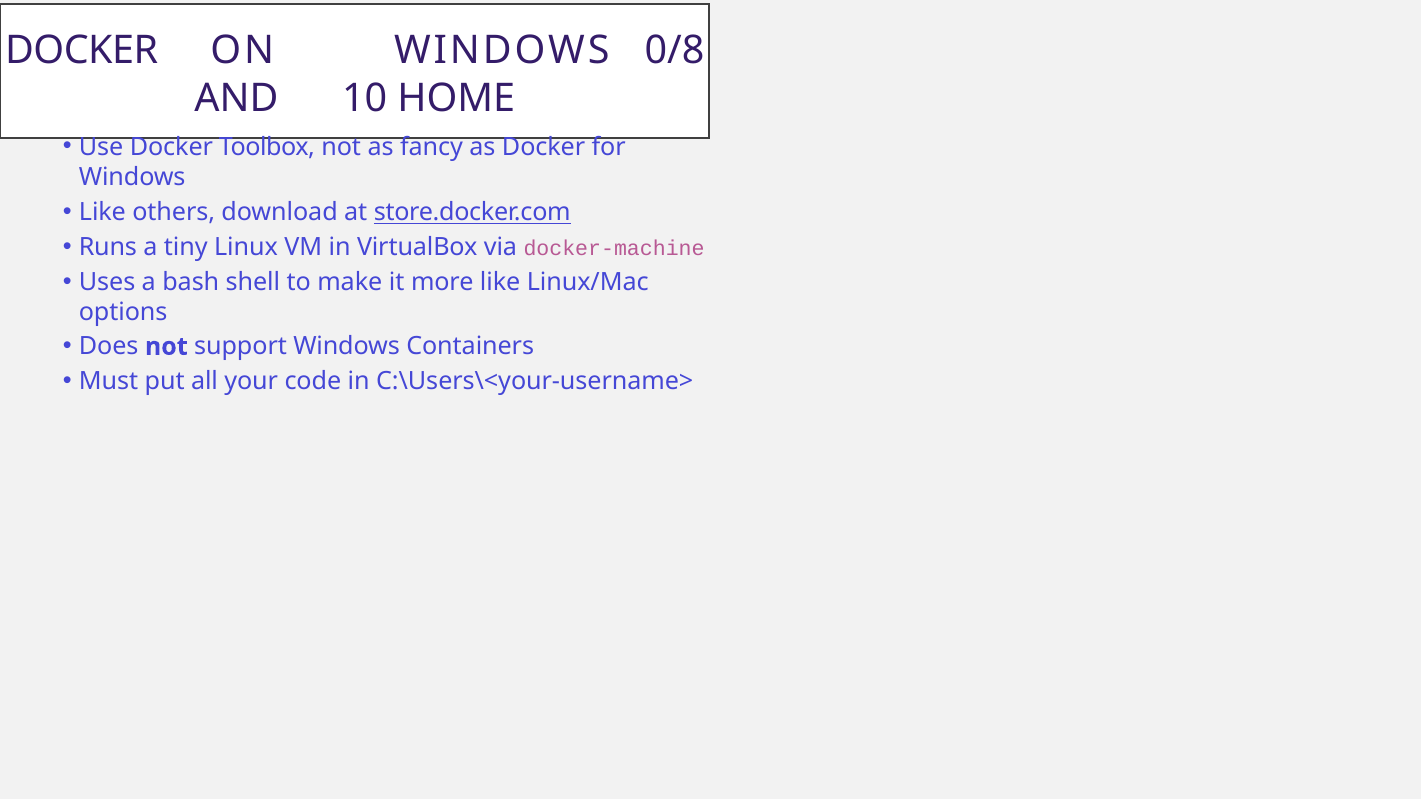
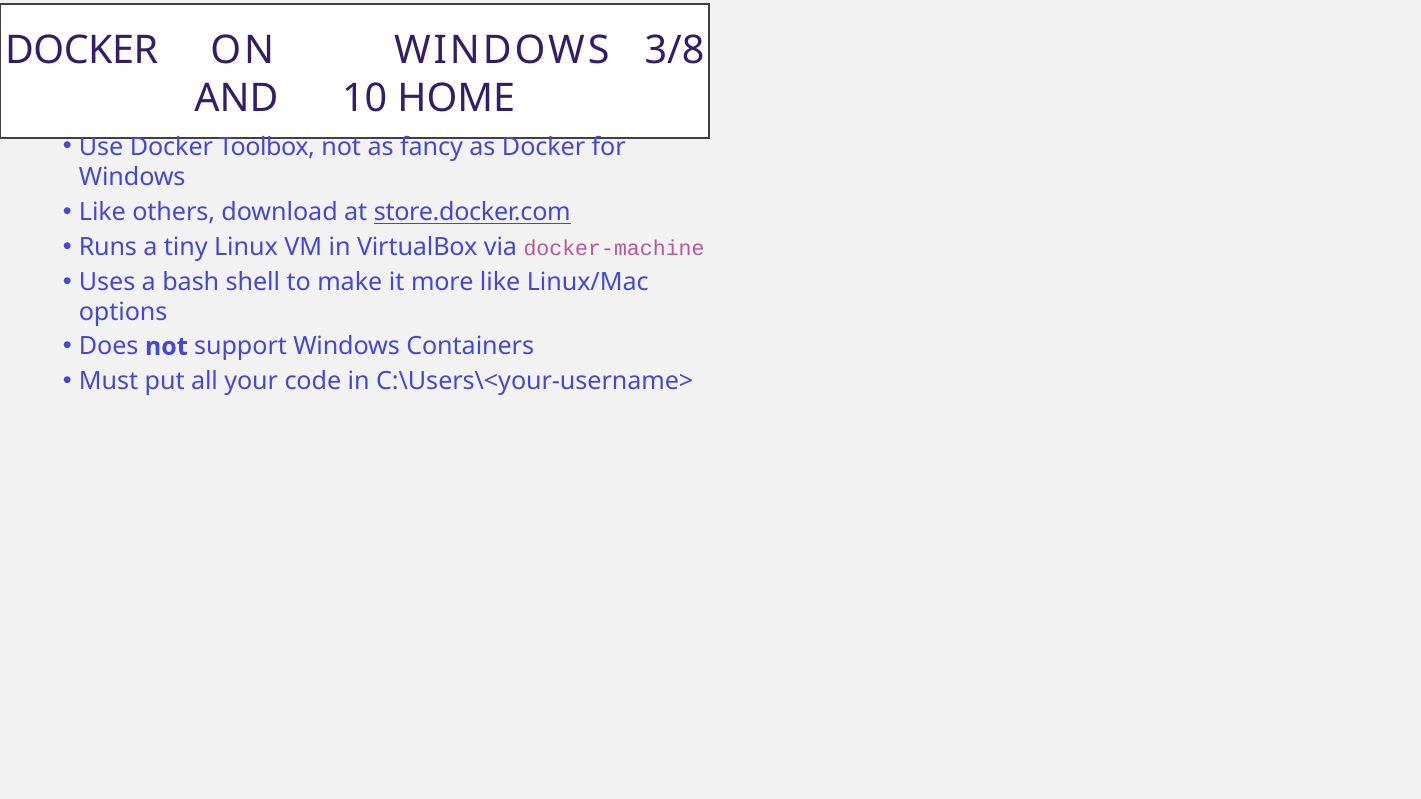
0/8: 0/8 -> 3/8 (674, 51)
